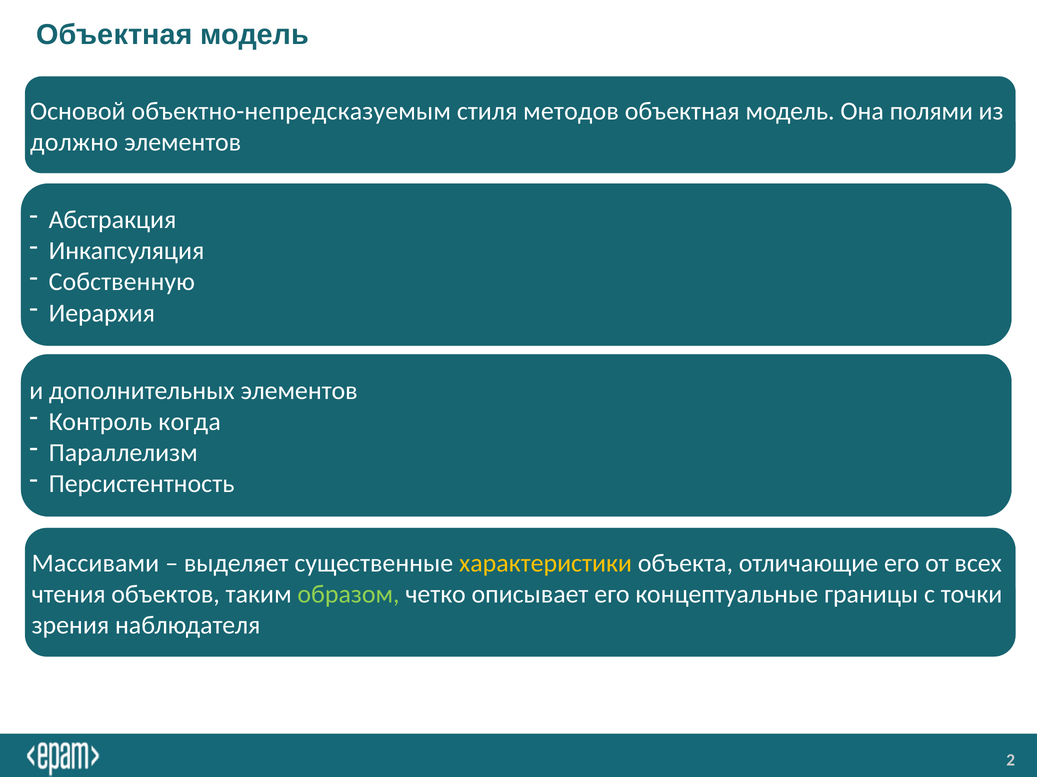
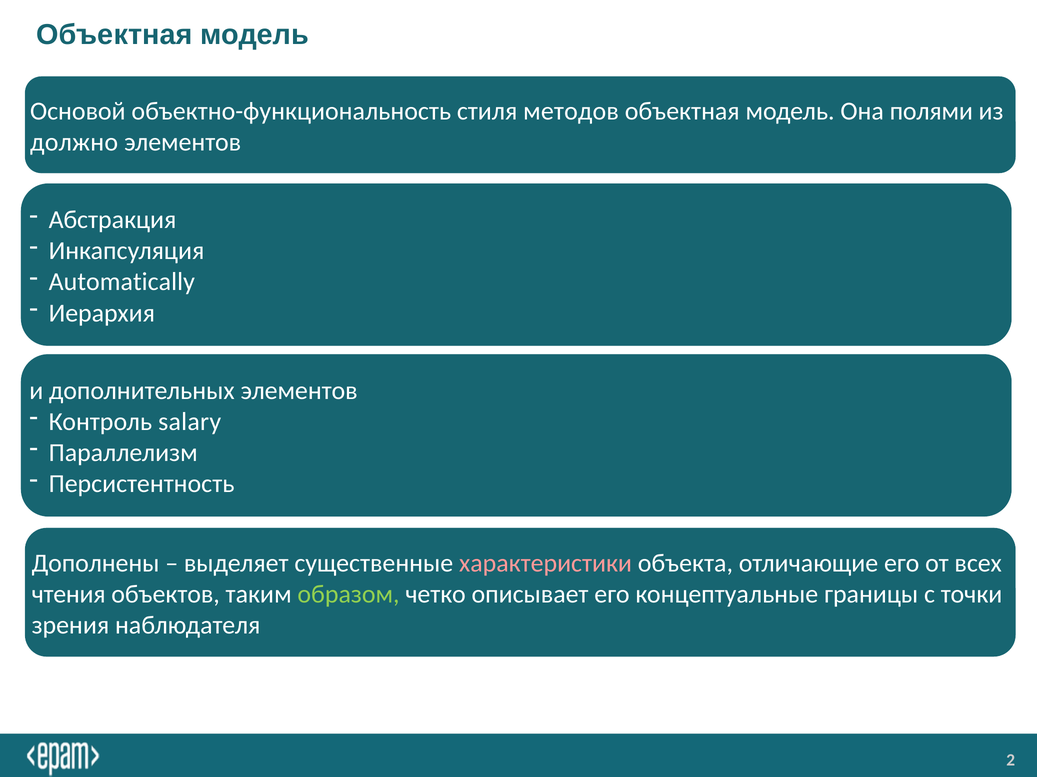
объектно-непредсказуемым: объектно-непредсказуемым -> объектно-функциональность (291, 111)
Собственную: Собственную -> Automatically (122, 282)
когда: когда -> salary (190, 422)
Массивами: Массивами -> Дополнены (96, 564)
характеристики colour: yellow -> pink (546, 564)
